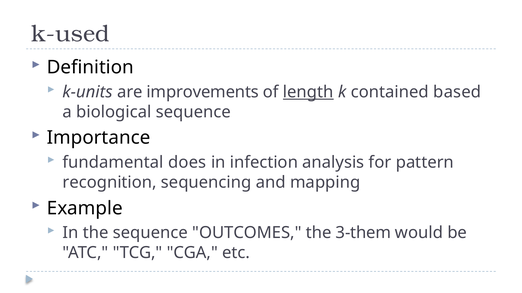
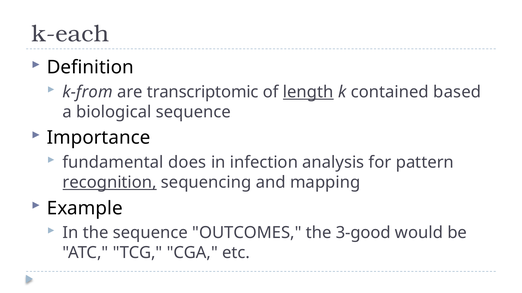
k-used: k-used -> k-each (70, 34)
k-units: k-units -> k-from (88, 92)
improvements: improvements -> transcriptomic (203, 92)
recognition underline: none -> present (110, 183)
3-them: 3-them -> 3-good (363, 233)
